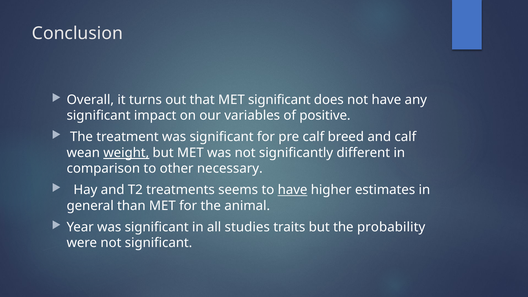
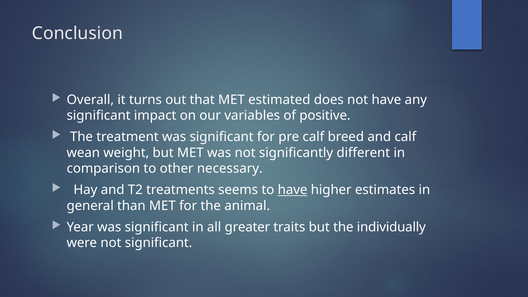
MET significant: significant -> estimated (279, 100)
weight underline: present -> none (126, 153)
studies: studies -> greater (247, 227)
probability: probability -> individually (391, 227)
